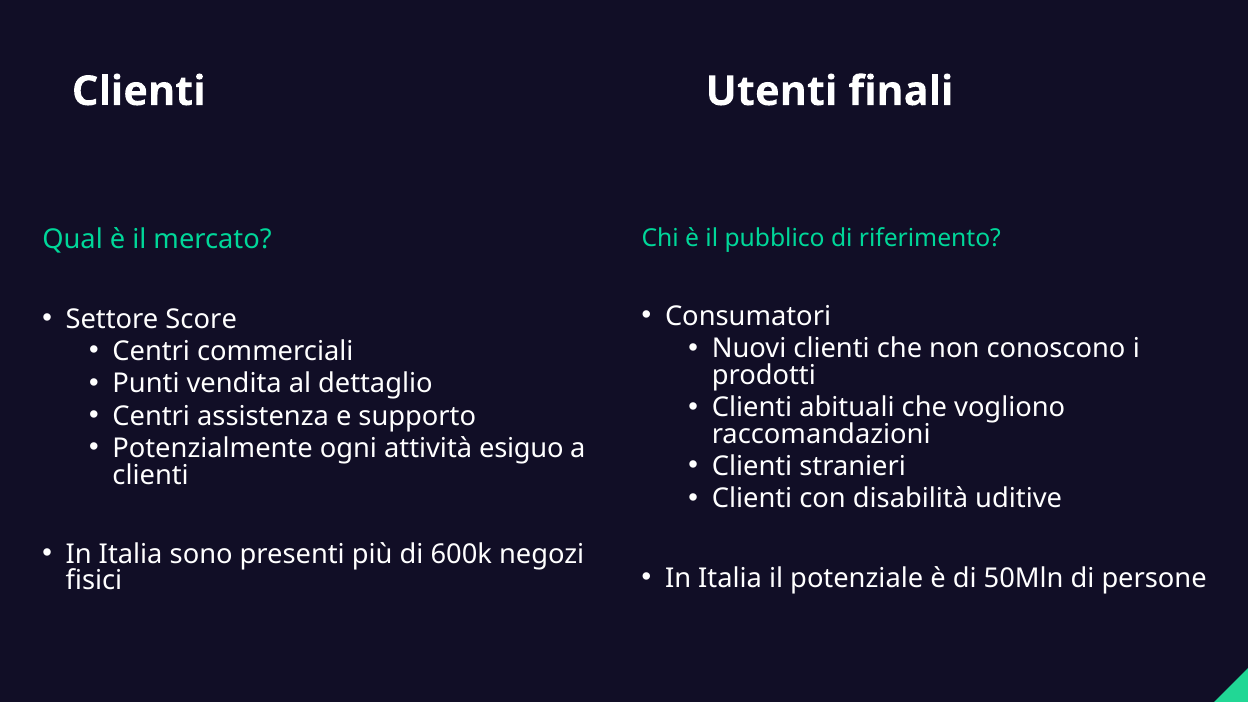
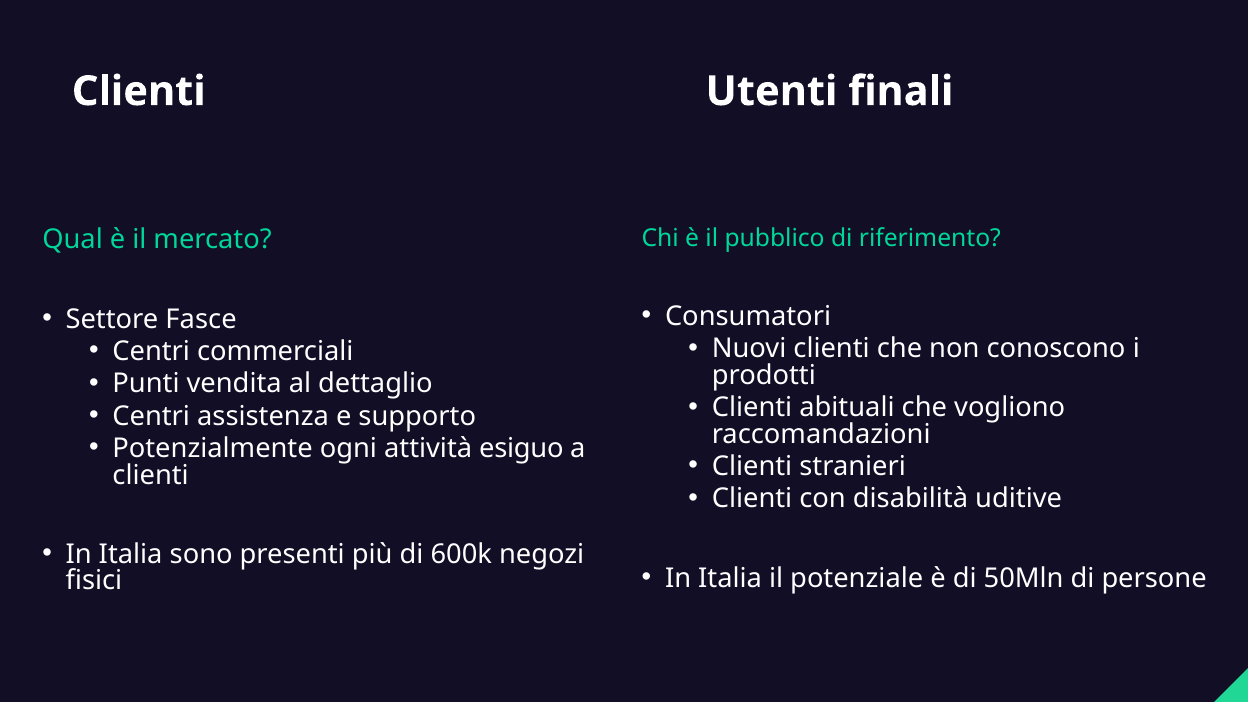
Score: Score -> Fasce (201, 319)
